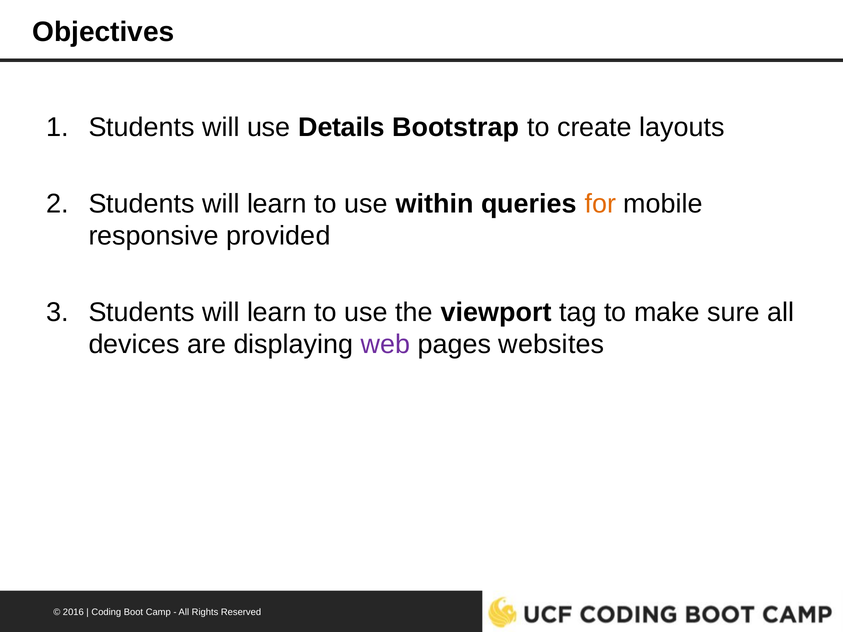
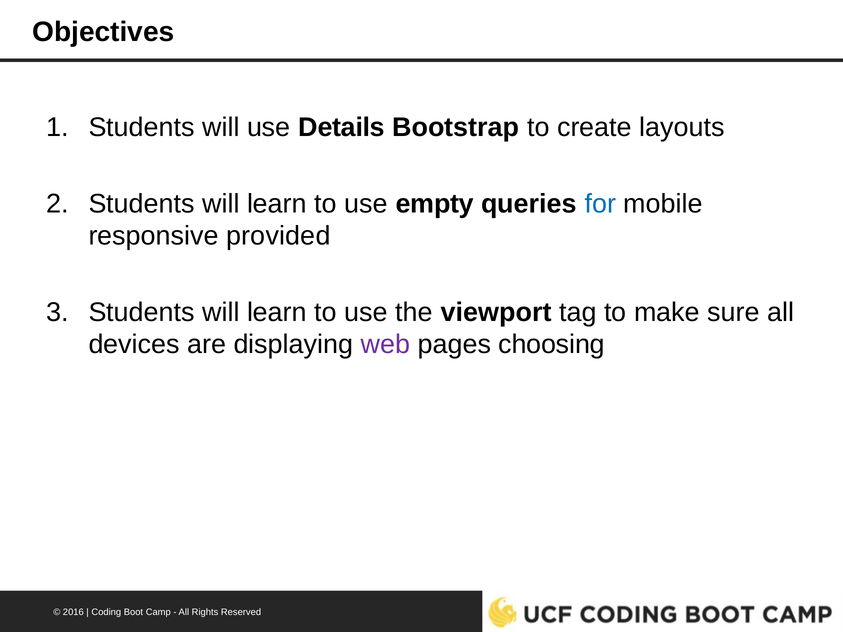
within: within -> empty (435, 204)
for colour: orange -> blue (600, 204)
websites: websites -> choosing (552, 345)
